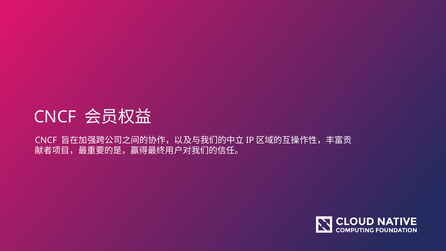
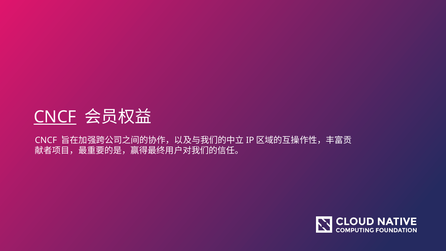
CNCF underline: none -> present (55, 117)
